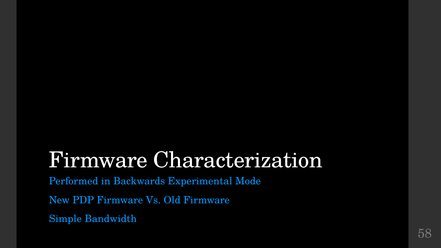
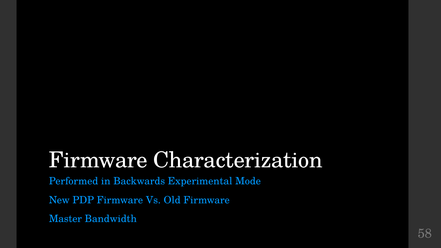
Simple: Simple -> Master (65, 219)
